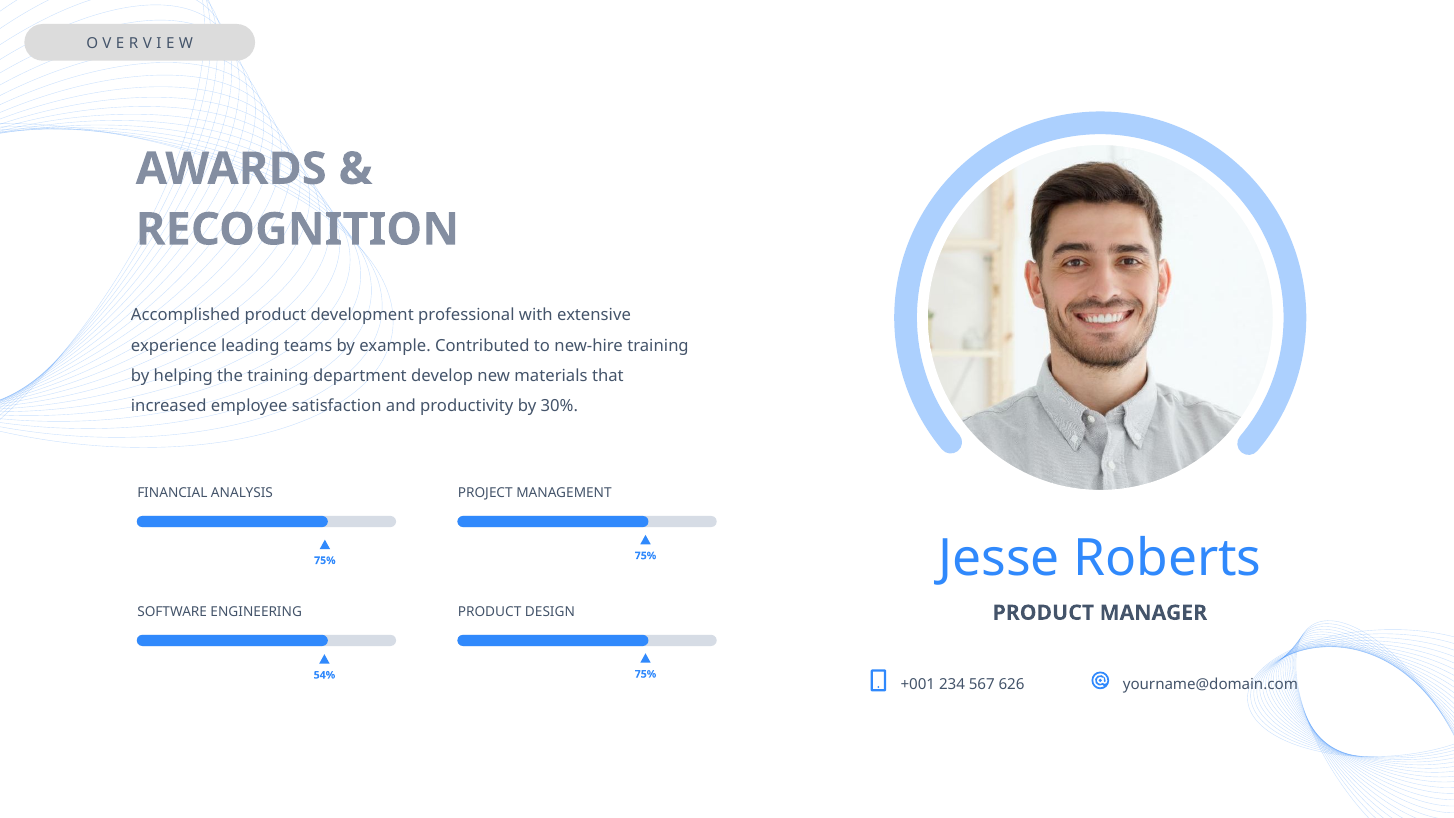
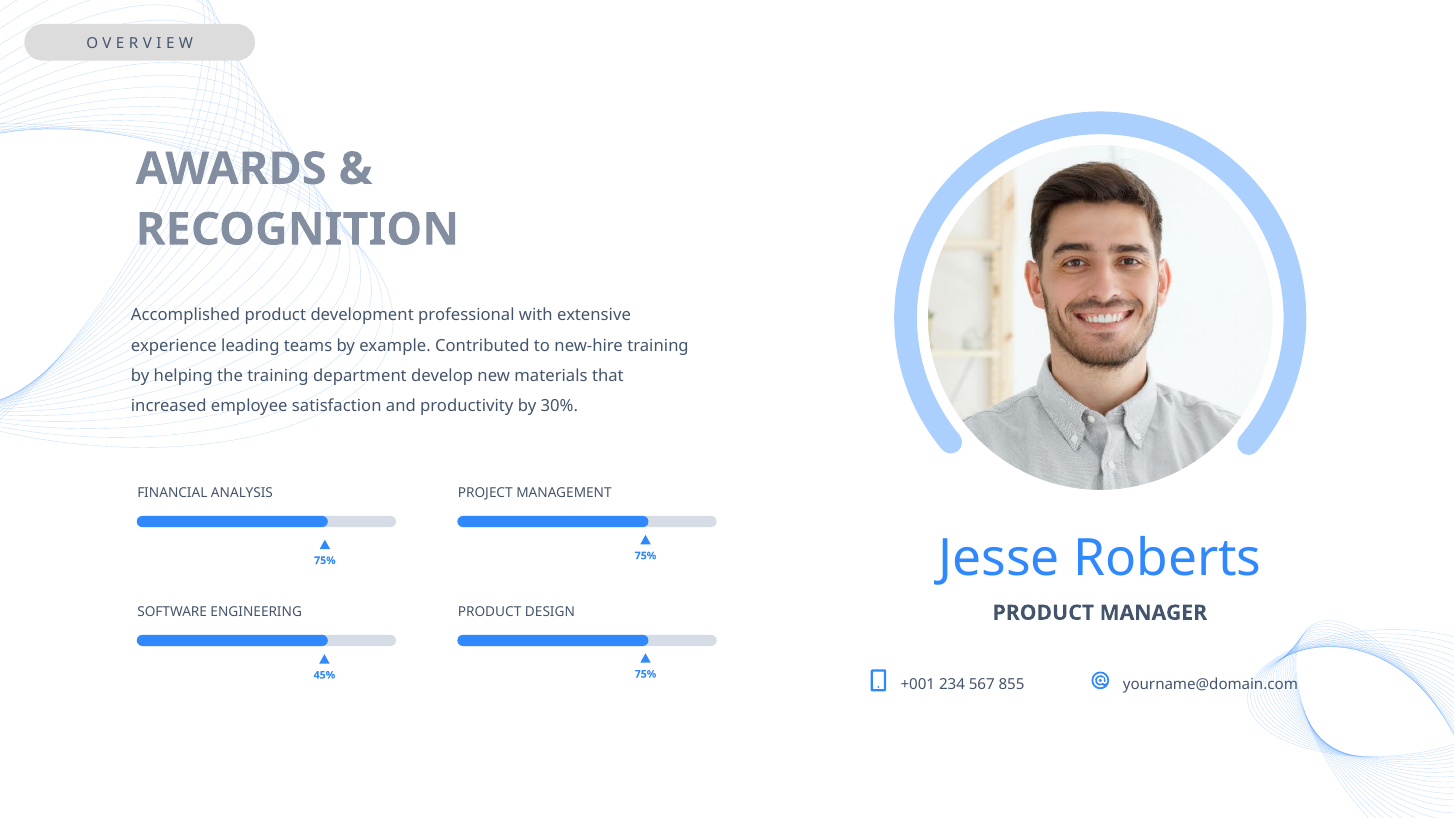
54%: 54% -> 45% (324, 675)
626: 626 -> 855 (1012, 685)
